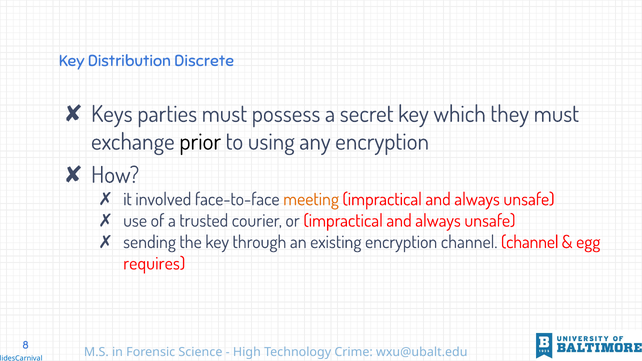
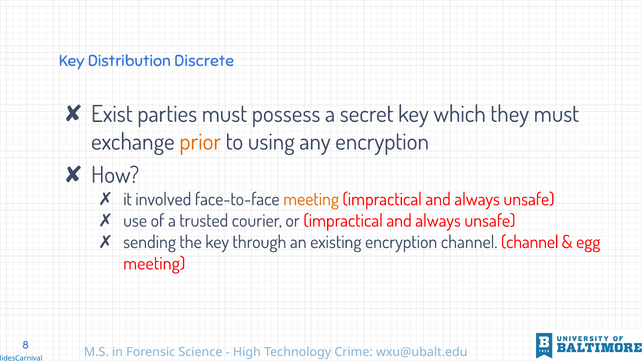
Keys: Keys -> Exist (112, 114)
prior colour: black -> orange (200, 142)
requires: requires -> meeting (154, 264)
